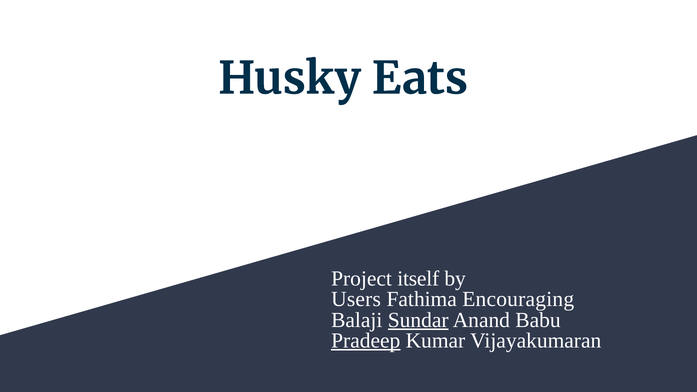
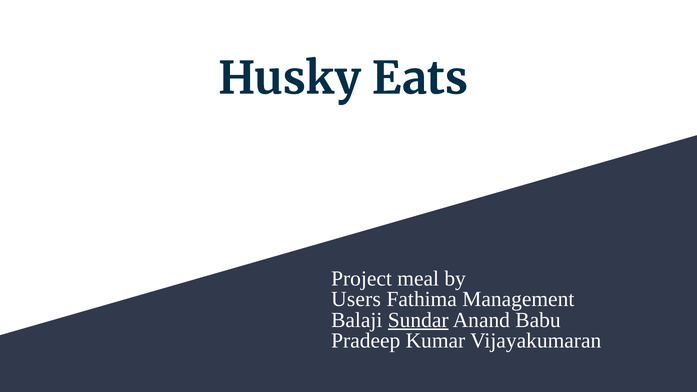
itself: itself -> meal (418, 279)
Encouraging: Encouraging -> Management (518, 299)
Pradeep underline: present -> none (366, 341)
